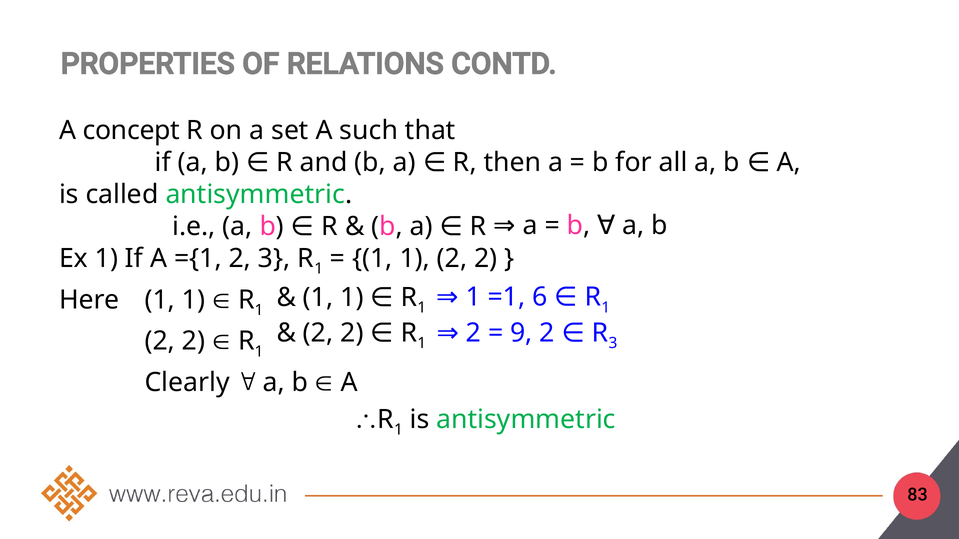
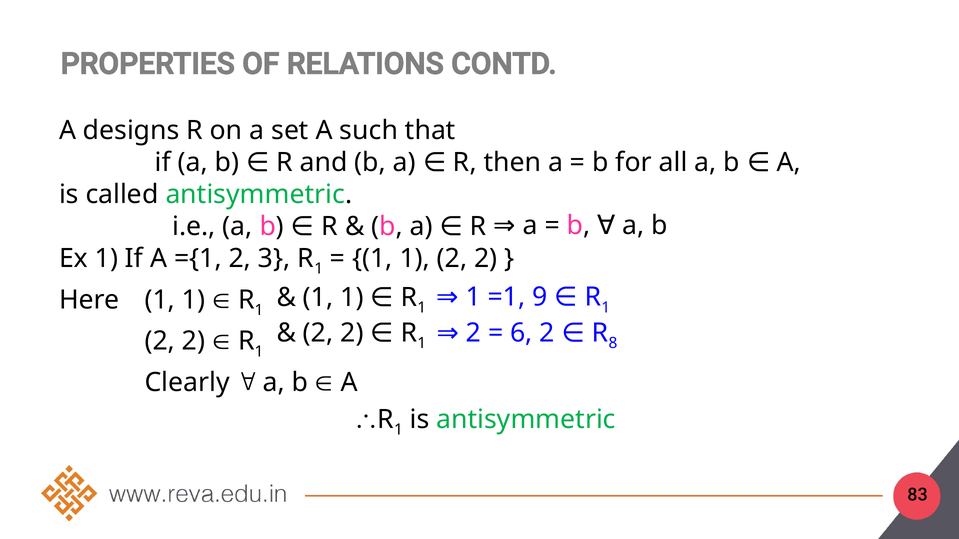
concept: concept -> designs (131, 131)
6: 6 -> 9 (540, 297)
9: 9 -> 6 (521, 333)
3: 3 -> 8 (613, 343)
